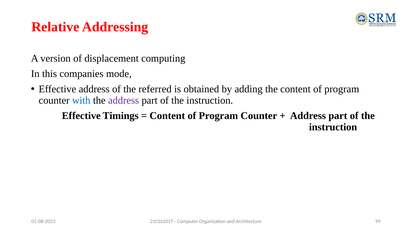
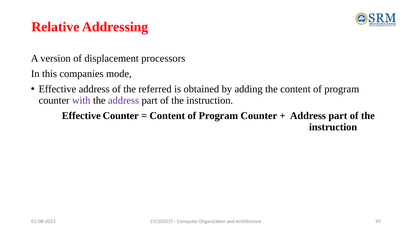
computing: computing -> processors (163, 58)
with colour: blue -> purple (81, 100)
Effective Timings: Timings -> Counter (121, 116)
